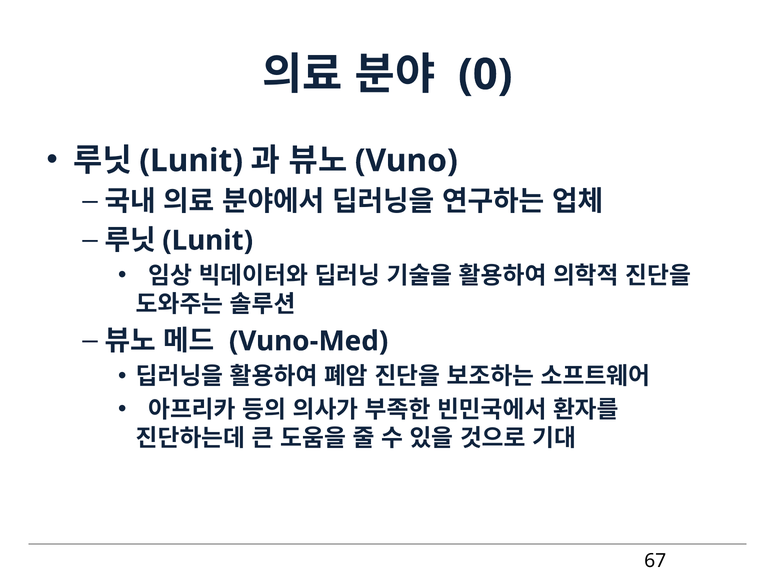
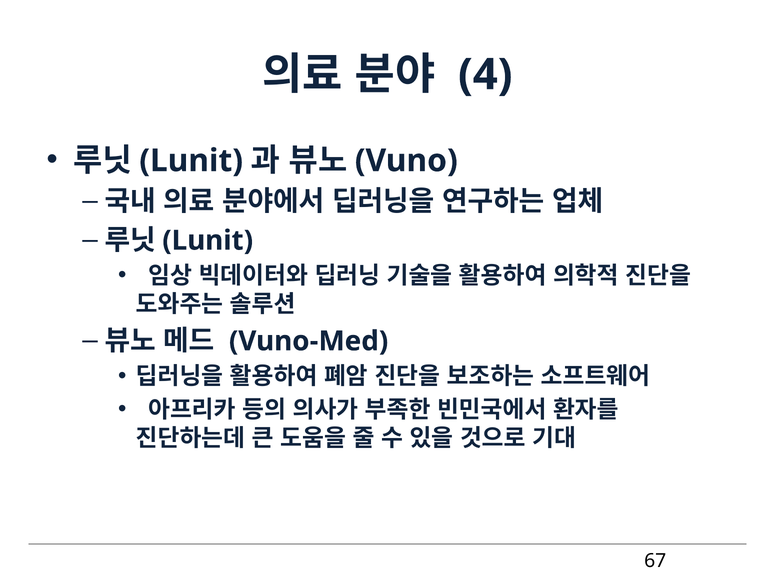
0: 0 -> 4 (485, 75)
